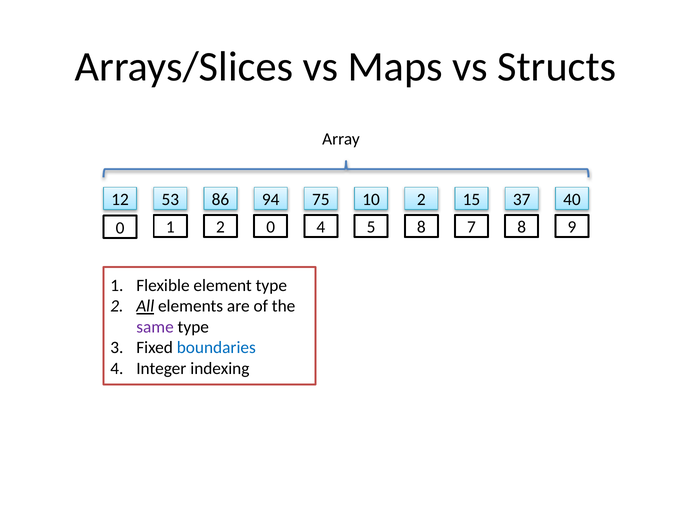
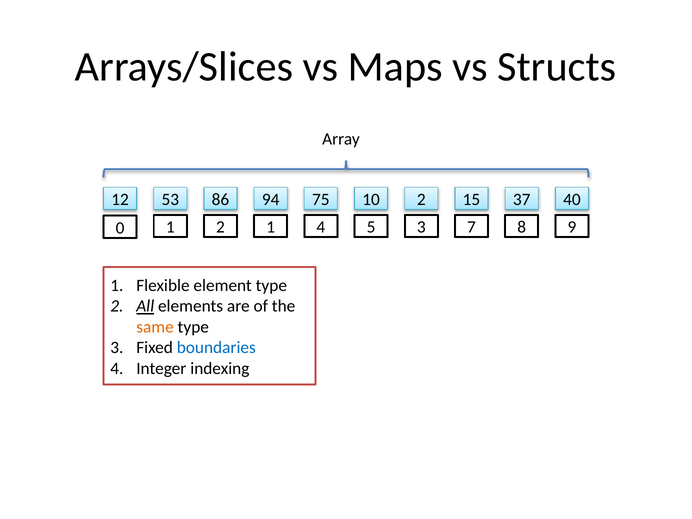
2 0: 0 -> 1 (271, 227)
5 8: 8 -> 3 (421, 227)
same colour: purple -> orange (155, 327)
